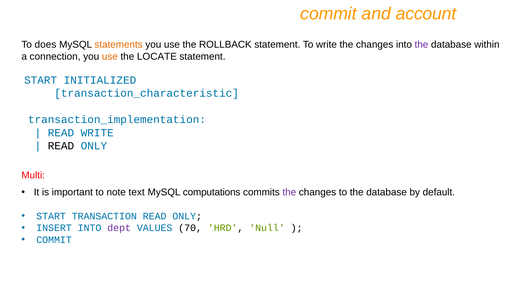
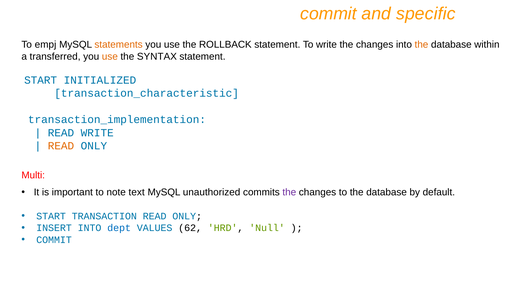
account: account -> specific (426, 14)
does: does -> empj (46, 45)
the colour: purple -> orange (421, 45)
connection: connection -> transferred (55, 57)
LOCATE: LOCATE -> SYNTAX (157, 57)
READ colour: black -> orange (61, 146)
computations: computations -> unauthorized (212, 192)
dept colour: purple -> blue (119, 228)
70: 70 -> 62 (190, 228)
